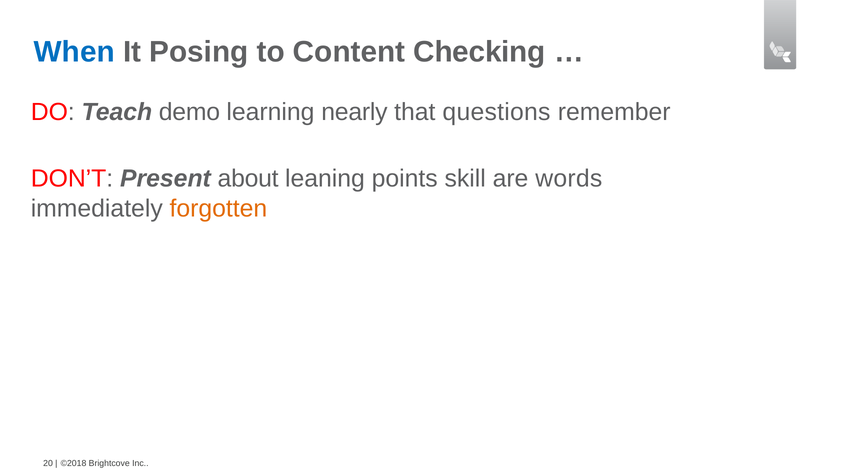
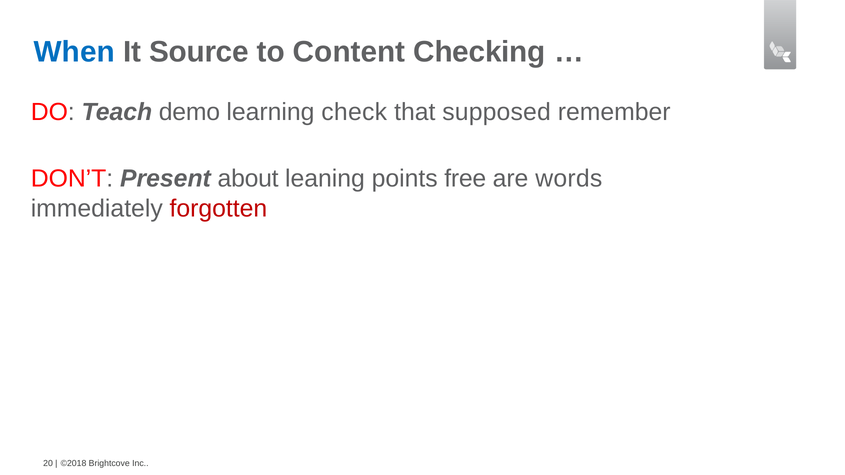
Posing: Posing -> Source (199, 52)
nearly: nearly -> check (354, 112)
questions: questions -> supposed (497, 112)
skill: skill -> free (465, 179)
forgotten colour: orange -> red (218, 209)
